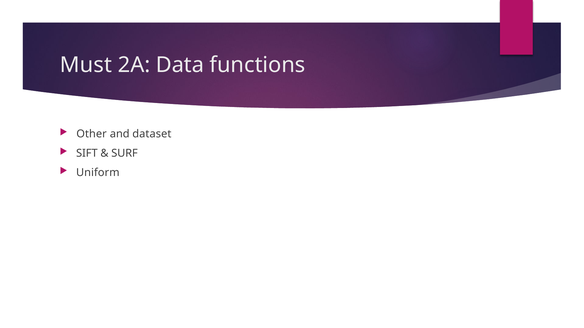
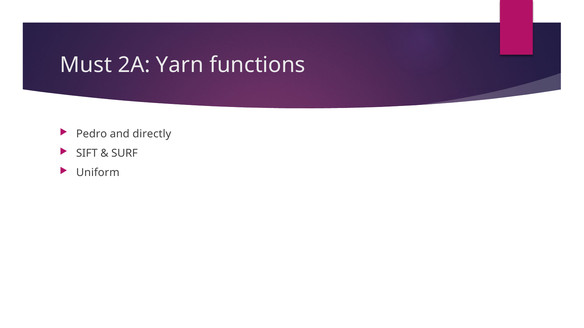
Data: Data -> Yarn (180, 65)
Other: Other -> Pedro (92, 134)
dataset: dataset -> directly (152, 134)
